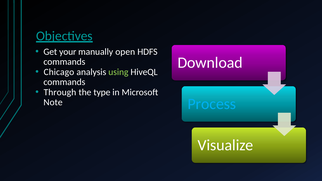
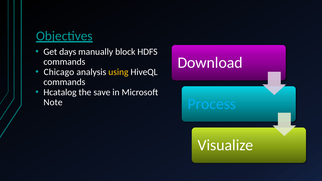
your: your -> days (68, 52)
open: open -> block (125, 52)
using colour: light green -> yellow (118, 72)
Through: Through -> Hcatalog (60, 92)
type: type -> save (102, 92)
